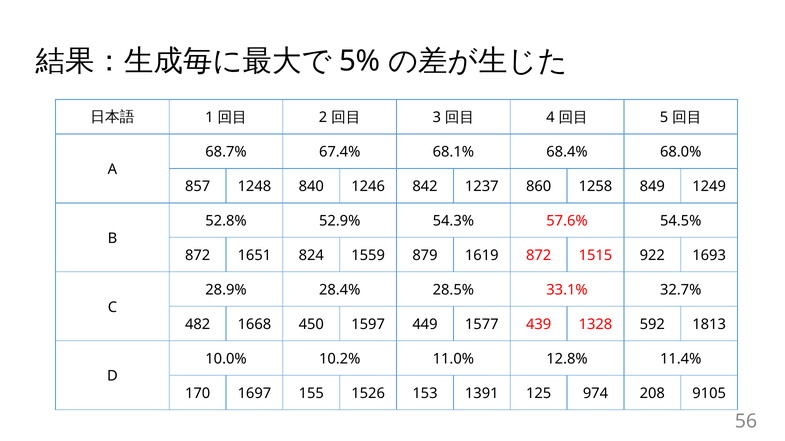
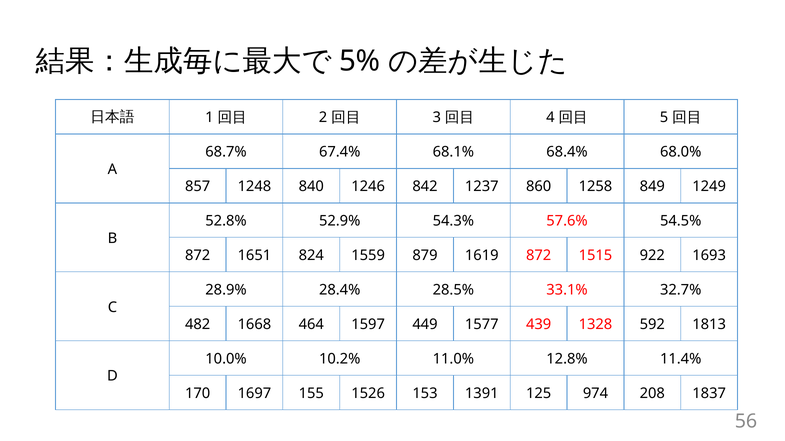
450: 450 -> 464 (311, 325)
9105: 9105 -> 1837 (709, 394)
